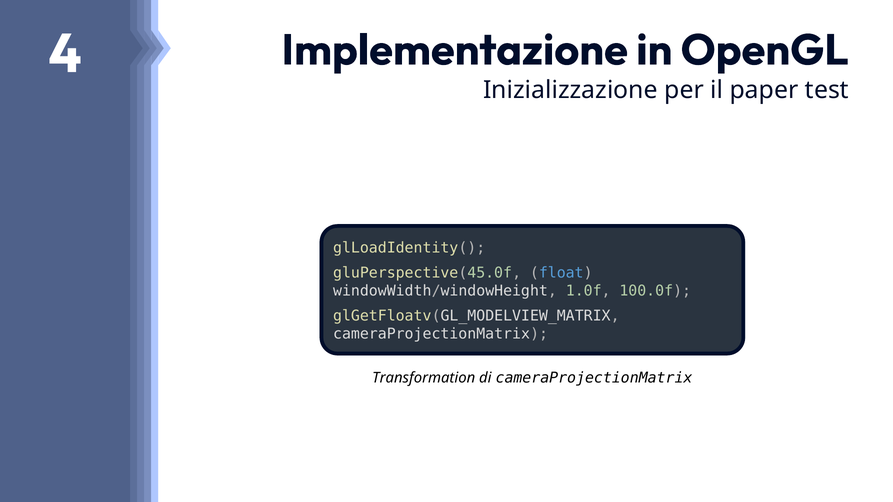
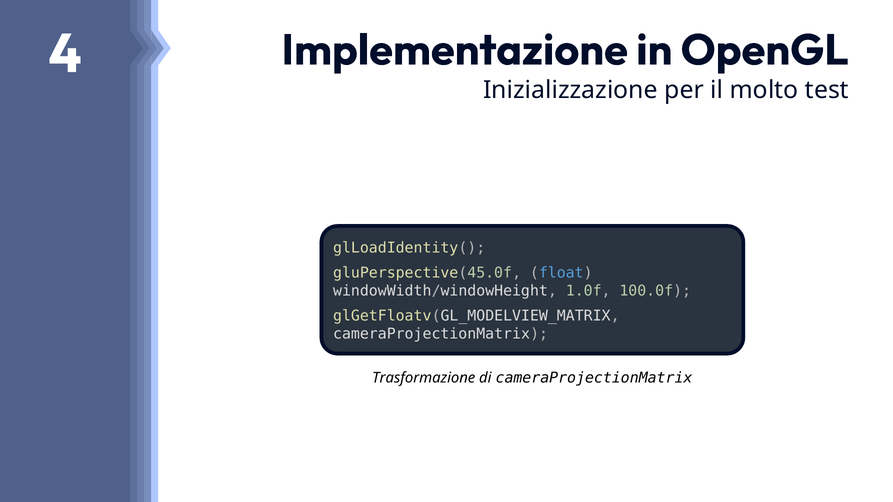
paper: paper -> molto (764, 90)
Transformation: Transformation -> Trasformazione (424, 378)
